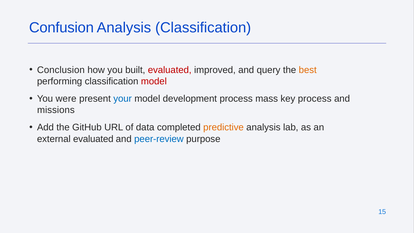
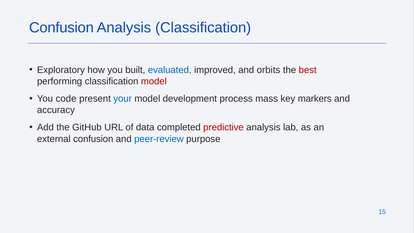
Conclusion: Conclusion -> Exploratory (61, 70)
evaluated colour: red -> blue (170, 70)
query: query -> orbits (268, 70)
best colour: orange -> red (308, 70)
were: were -> code (66, 99)
key process: process -> markers (315, 99)
missions: missions -> accuracy (56, 110)
predictive colour: orange -> red (224, 127)
external evaluated: evaluated -> confusion (93, 139)
